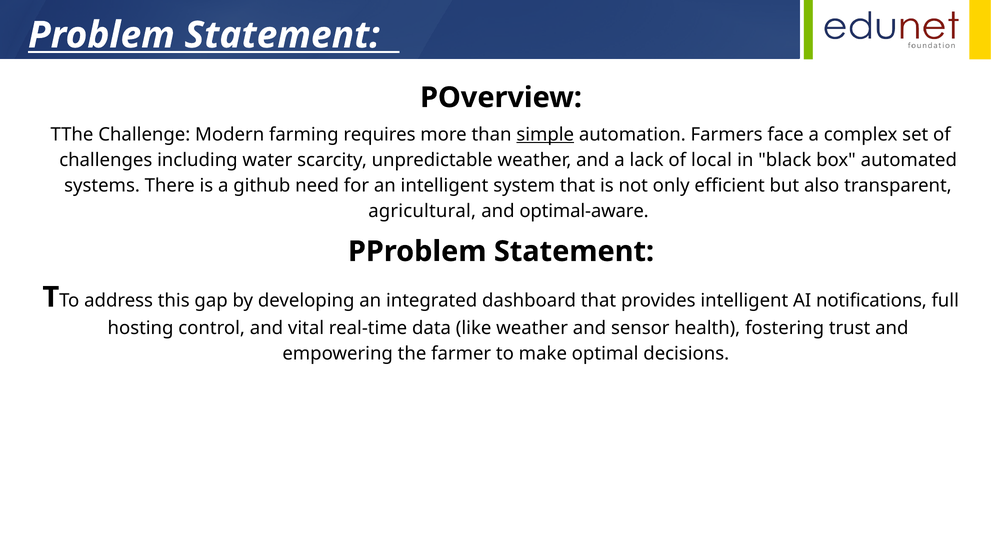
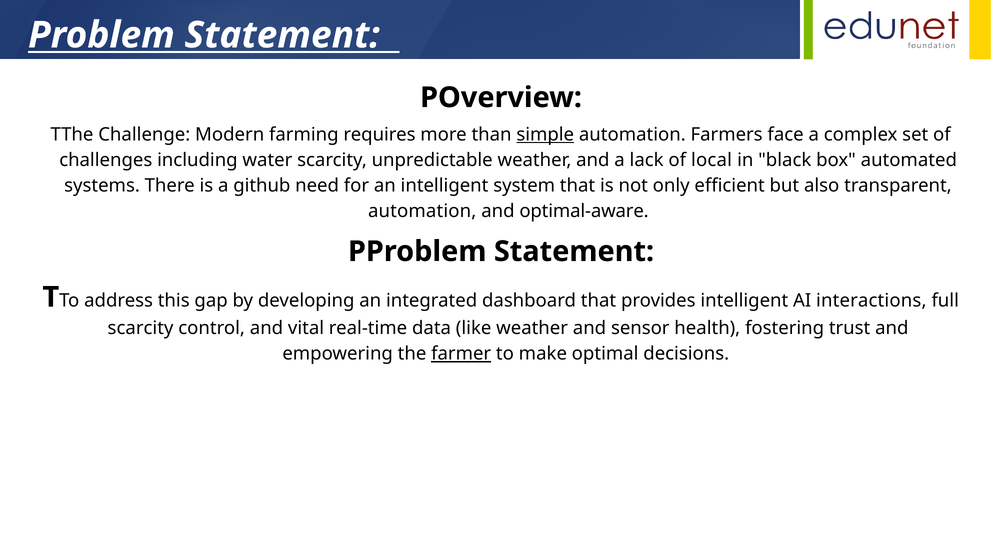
agricultural: agricultural -> automation (422, 211)
notifications: notifications -> interactions (871, 301)
hosting: hosting -> scarcity (141, 328)
farmer underline: none -> present (461, 354)
